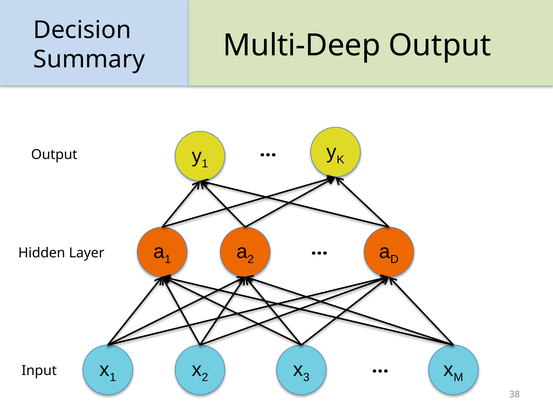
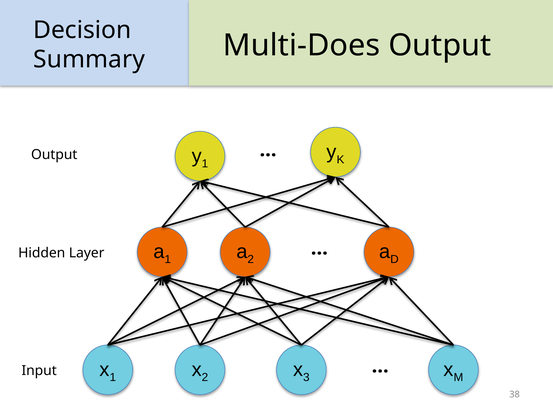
Multi-Deep: Multi-Deep -> Multi-Does (302, 45)
